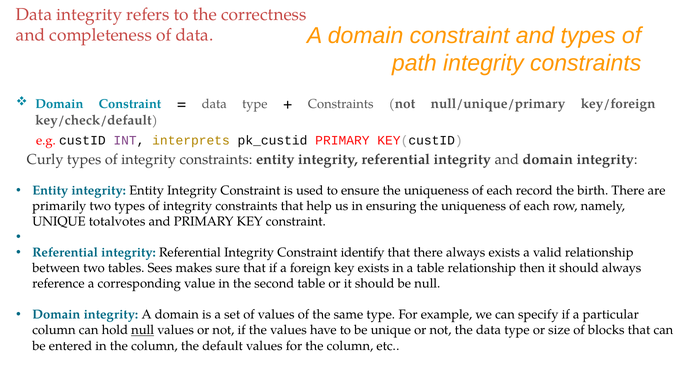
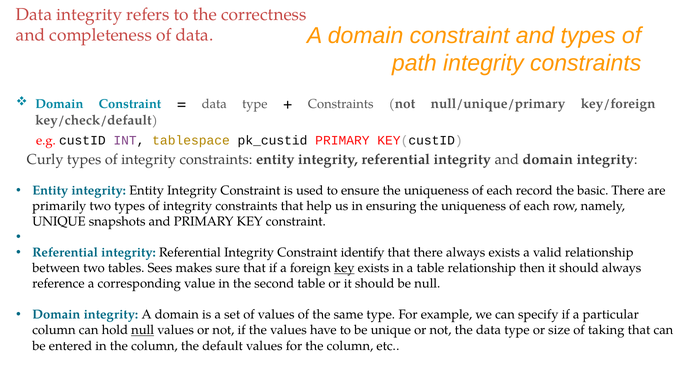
interprets: interprets -> tablespace (191, 140)
birth: birth -> basic (593, 191)
totalvotes: totalvotes -> snapshots (117, 222)
key underline: none -> present (344, 268)
blocks: blocks -> taking (606, 330)
